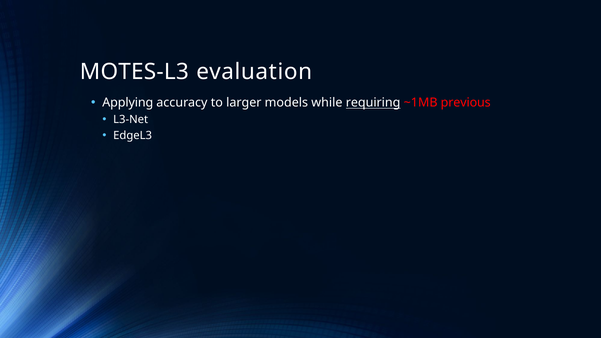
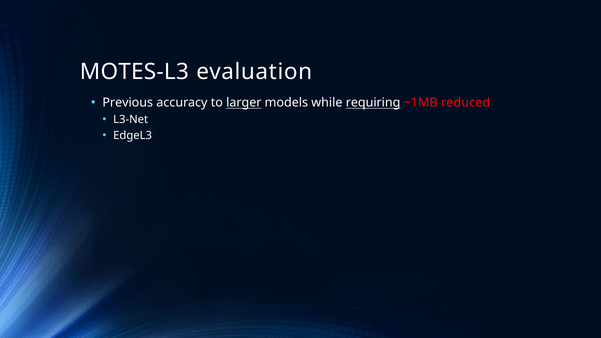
Applying: Applying -> Previous (128, 103)
larger underline: none -> present (244, 103)
previous: previous -> reduced (466, 103)
